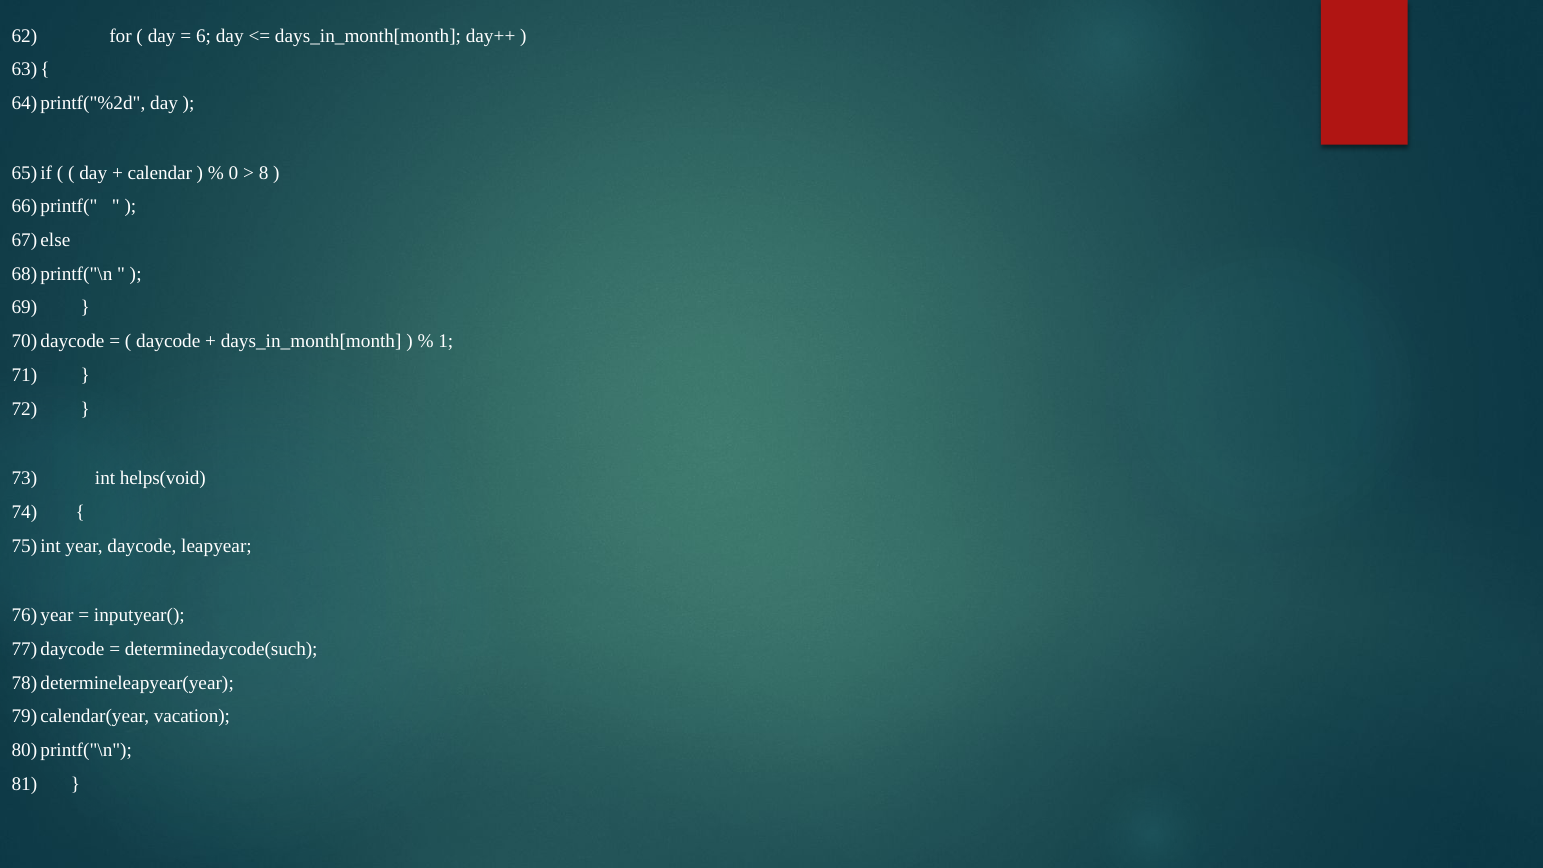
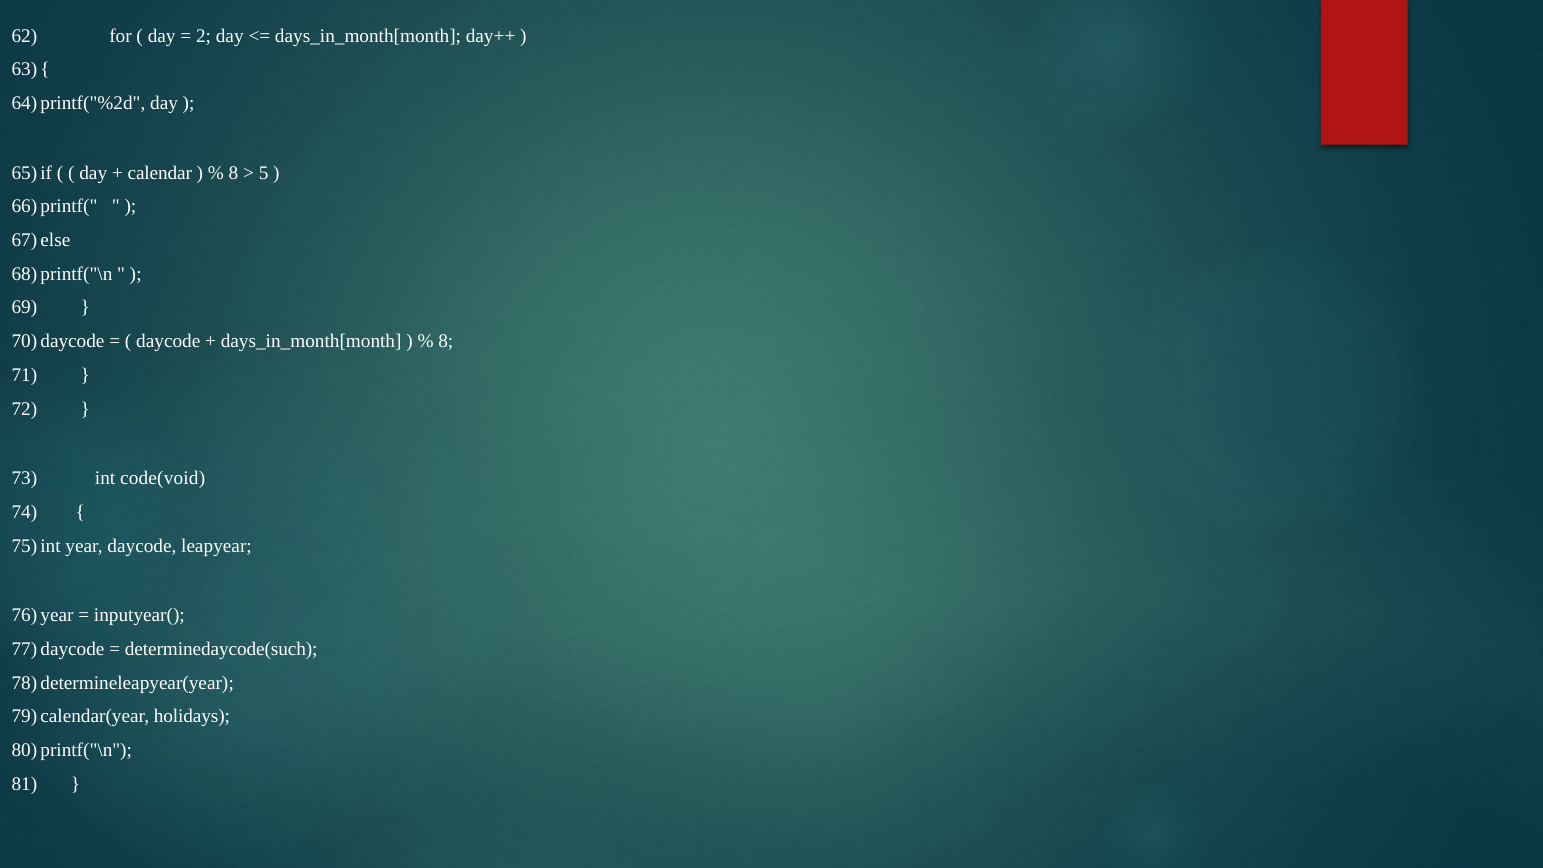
6: 6 -> 2 (203, 36)
0: 0 -> 8 (234, 173)
8: 8 -> 5 (264, 173)
1: 1 -> 8 (446, 341)
helps(void: helps(void -> code(void (163, 478)
vacation: vacation -> holidays (192, 716)
